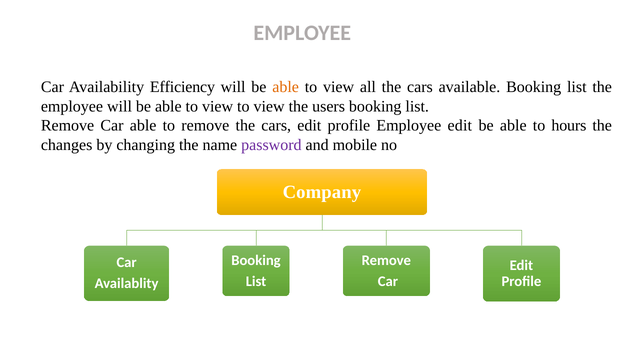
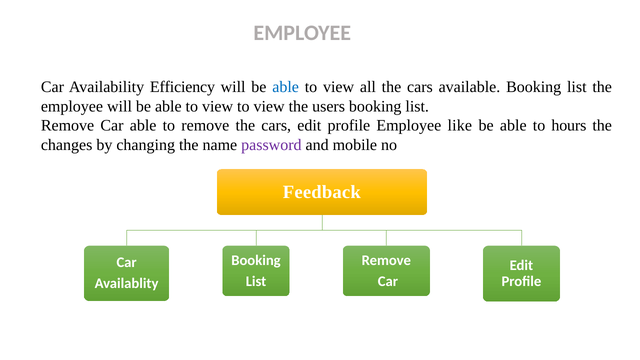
able colour: orange -> blue (286, 87)
Employee edit: edit -> like (460, 126)
Company: Company -> Feedback (322, 192)
